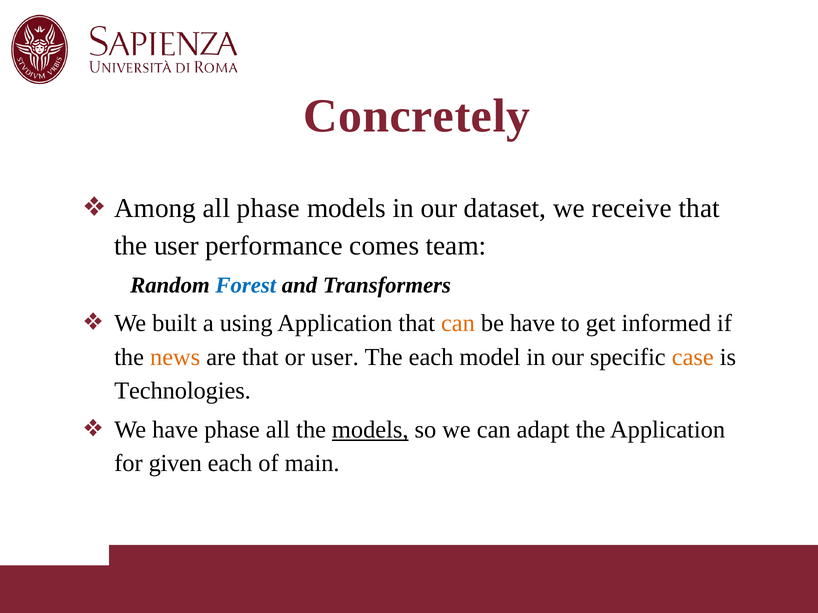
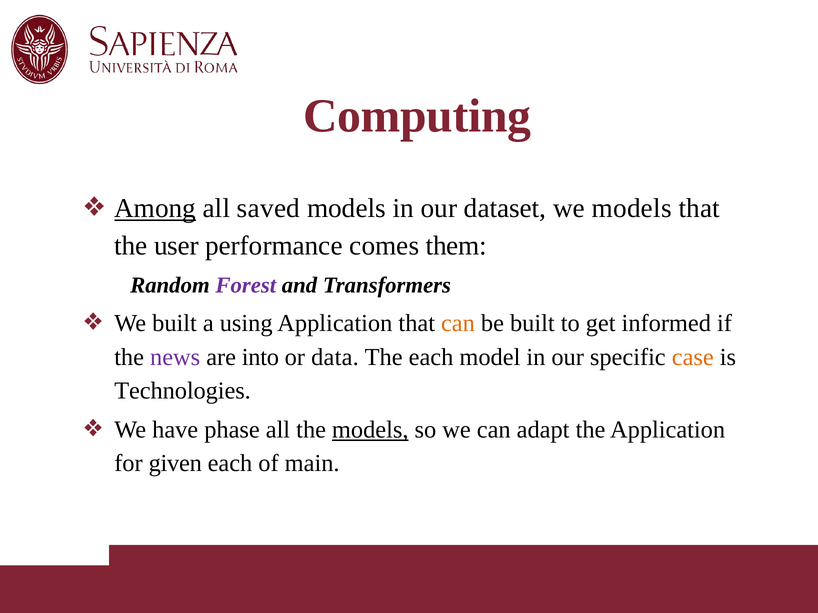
Concretely: Concretely -> Computing (417, 116)
Among underline: none -> present (155, 209)
all phase: phase -> saved (268, 209)
we receive: receive -> models (632, 209)
team: team -> them (456, 246)
Forest colour: blue -> purple (246, 285)
be have: have -> built (532, 324)
news colour: orange -> purple (175, 357)
are that: that -> into (260, 357)
or user: user -> data (335, 357)
